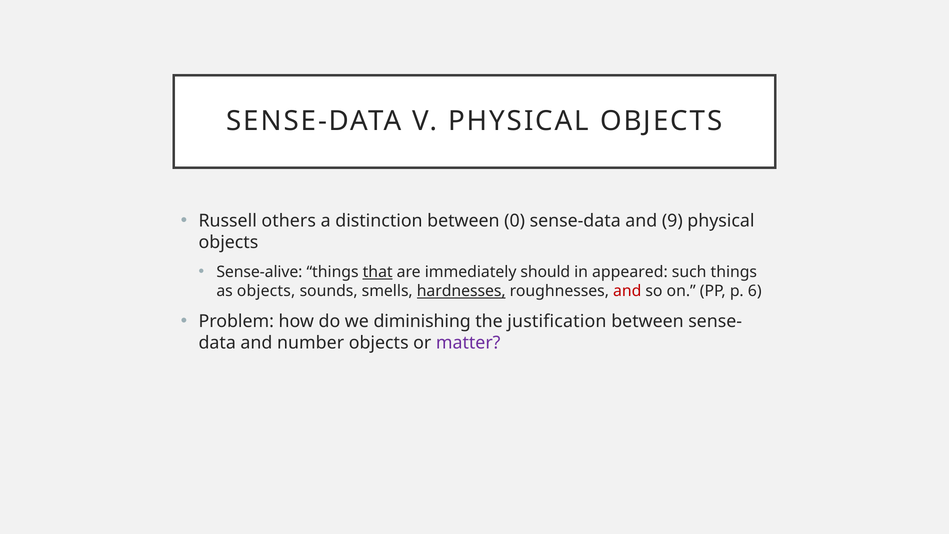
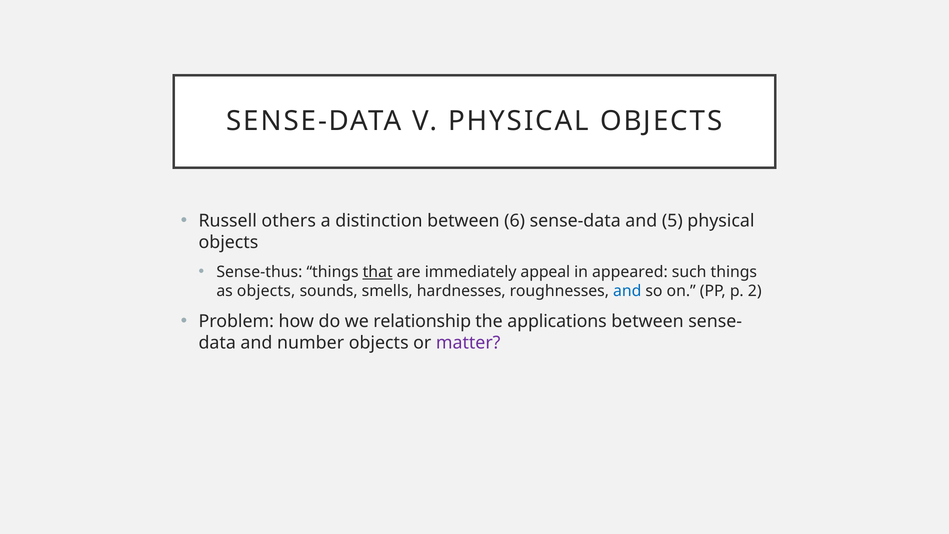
0: 0 -> 6 (515, 221)
9: 9 -> 5 (672, 221)
Sense-alive: Sense-alive -> Sense-thus (259, 272)
should: should -> appeal (545, 272)
hardnesses underline: present -> none (461, 291)
and colour: red -> blue (627, 291)
6: 6 -> 2 (755, 291)
diminishing: diminishing -> relationship (422, 321)
justification: justification -> applications (557, 321)
